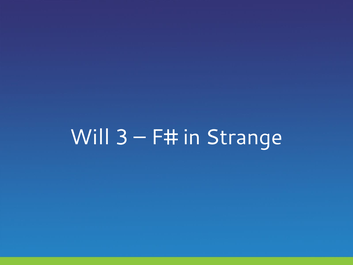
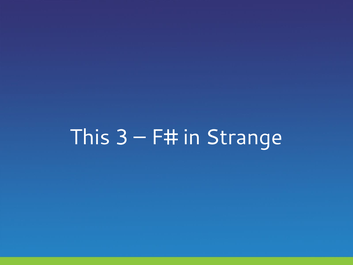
Will: Will -> This (90, 137)
